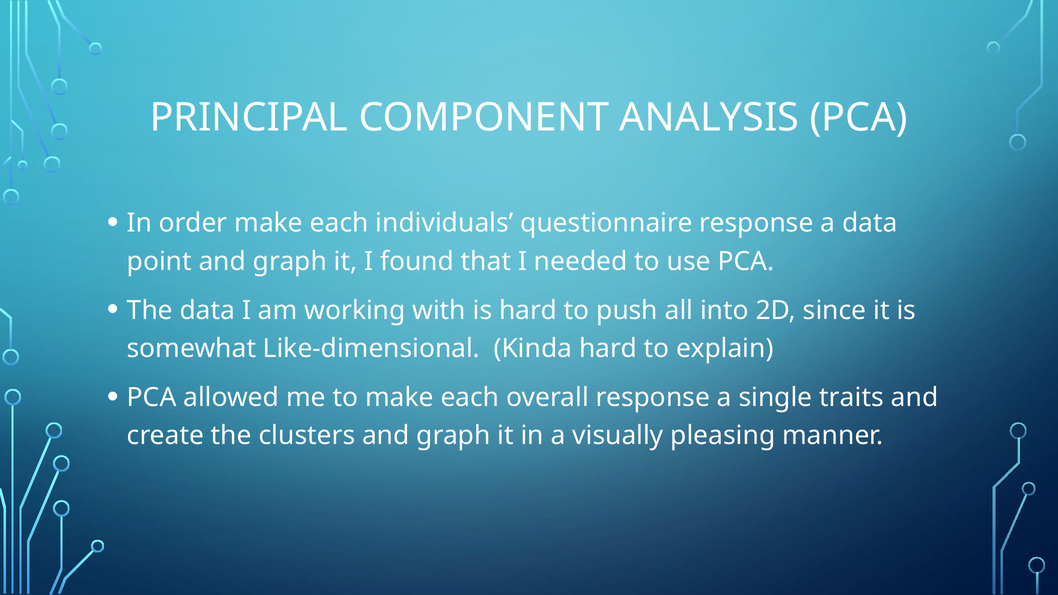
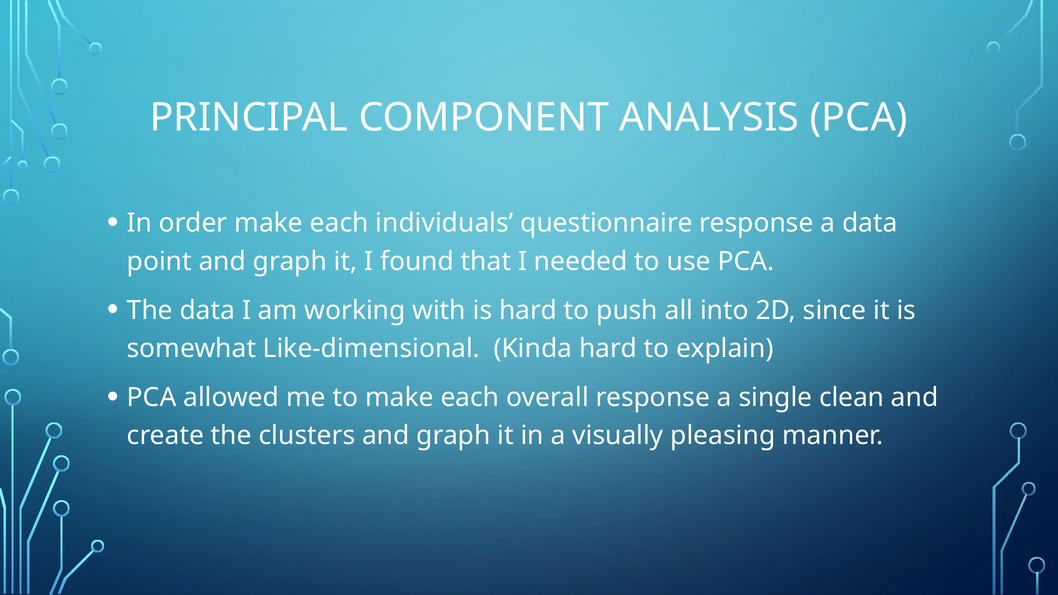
traits: traits -> clean (852, 398)
